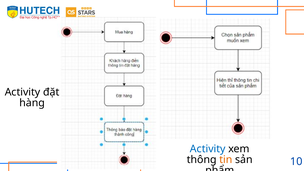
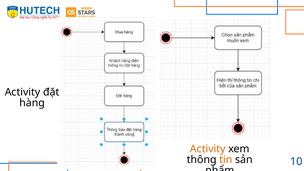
Activity colour: blue -> orange (208, 149)
